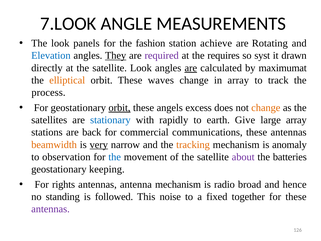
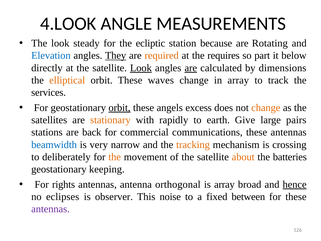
7.LOOK: 7.LOOK -> 4.LOOK (68, 24)
panels: panels -> steady (86, 43)
fashion: fashion -> ecliptic (150, 43)
achieve: achieve -> because (216, 43)
required colour: purple -> orange (162, 56)
syst: syst -> part (262, 56)
drawn: drawn -> below (294, 56)
Look underline: none -> present (141, 68)
maximumat: maximumat -> dimensions (283, 68)
process: process -> services (49, 92)
stationary colour: blue -> orange (110, 120)
large array: array -> pairs (296, 120)
beamwidth colour: orange -> blue (54, 144)
very underline: present -> none (99, 144)
anomaly: anomaly -> crossing (289, 144)
observation: observation -> deliberately (66, 157)
the colour: blue -> orange (115, 157)
about colour: purple -> orange (243, 157)
antenna mechanism: mechanism -> orthogonal (178, 184)
is radio: radio -> array (224, 184)
hence underline: none -> present (295, 184)
standing: standing -> eclipses (63, 197)
followed: followed -> observer (114, 197)
together: together -> between (248, 197)
